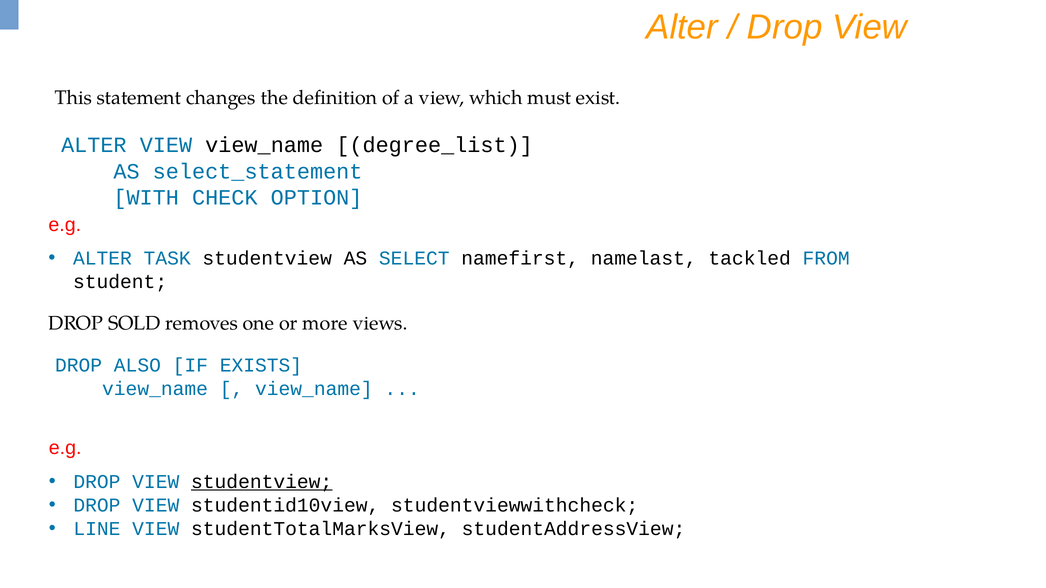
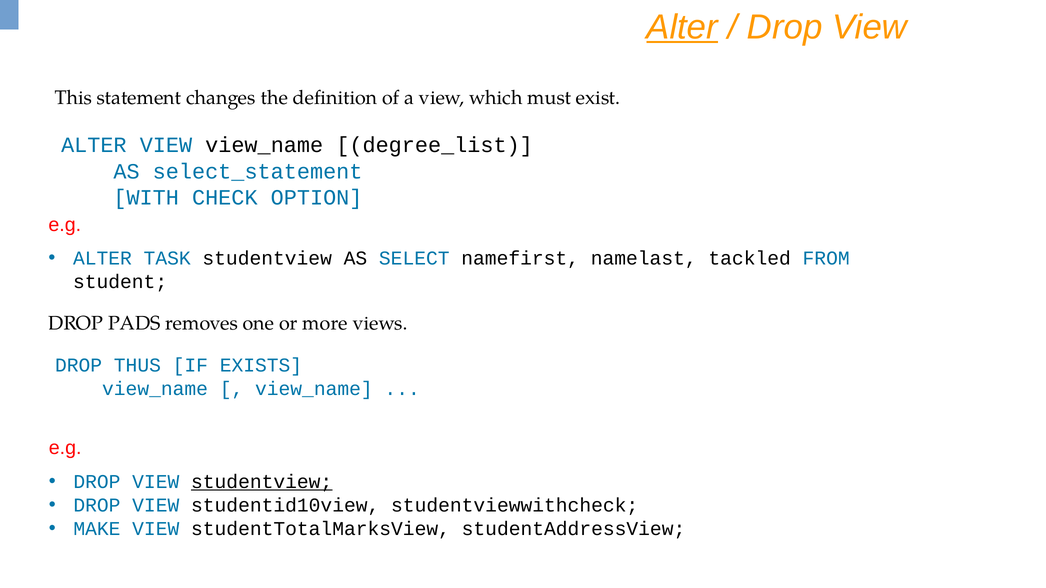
Alter underline: none -> present (682, 27)
SOLD: SOLD -> PADS (134, 324)
ALSO: ALSO -> THUS (137, 366)
LINE: LINE -> MAKE (97, 529)
